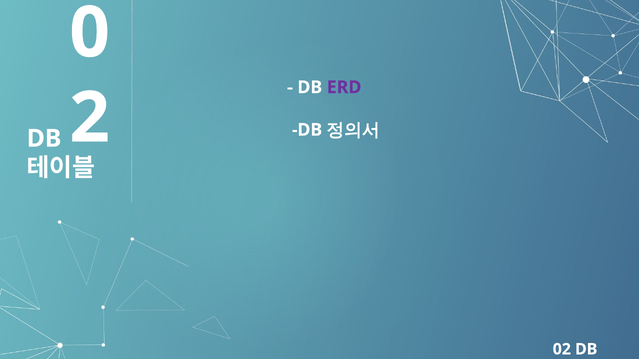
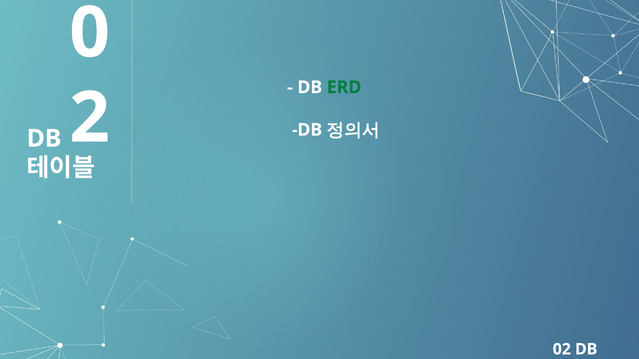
ERD colour: purple -> green (344, 87)
